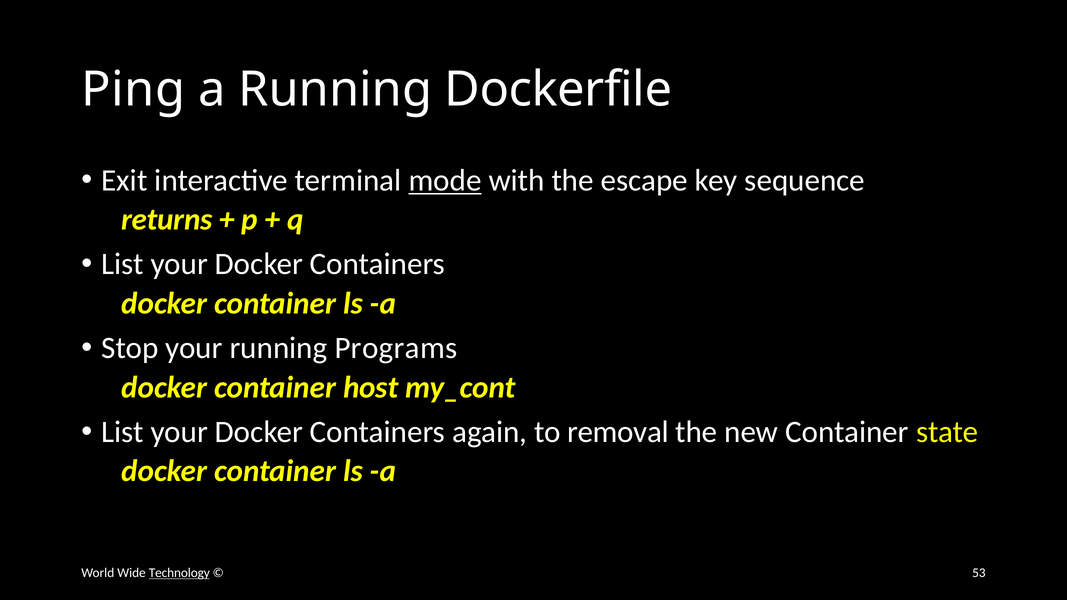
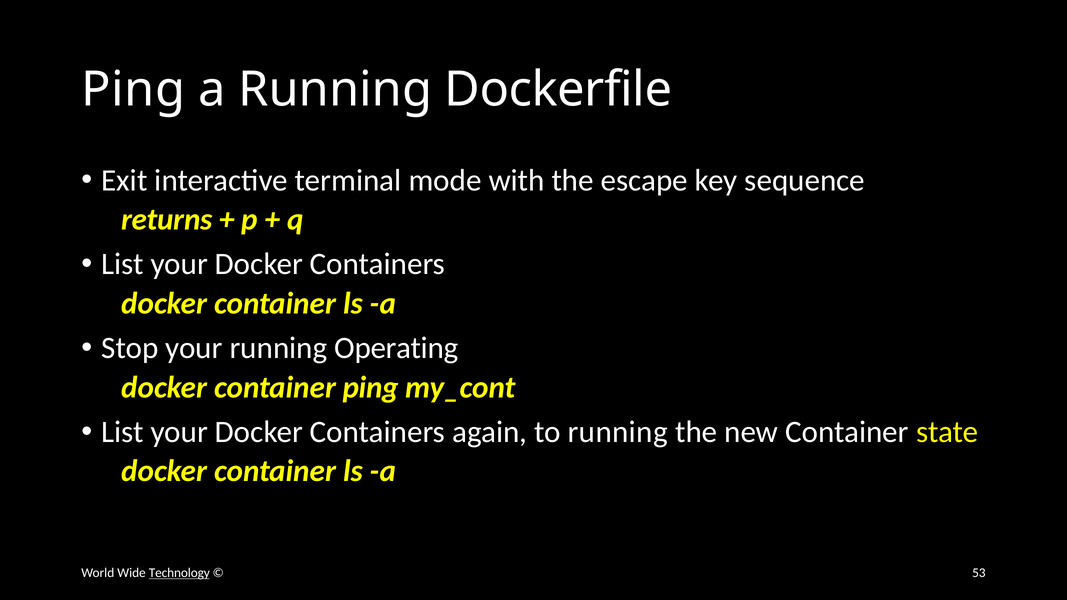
mode underline: present -> none (445, 180)
Programs: Programs -> Operating (396, 348)
container host: host -> ping (371, 387)
to removal: removal -> running (618, 432)
